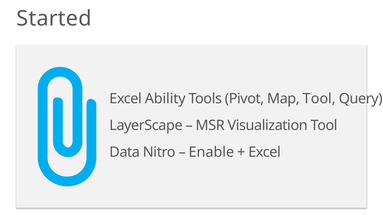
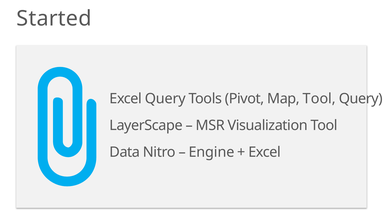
Excel Ability: Ability -> Query (165, 99)
Enable: Enable -> Engine (212, 152)
